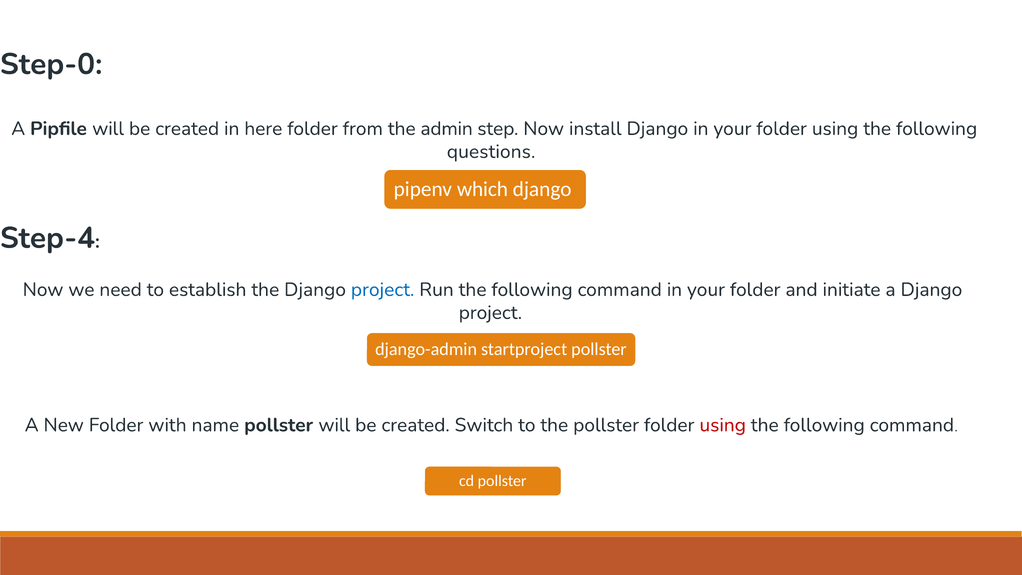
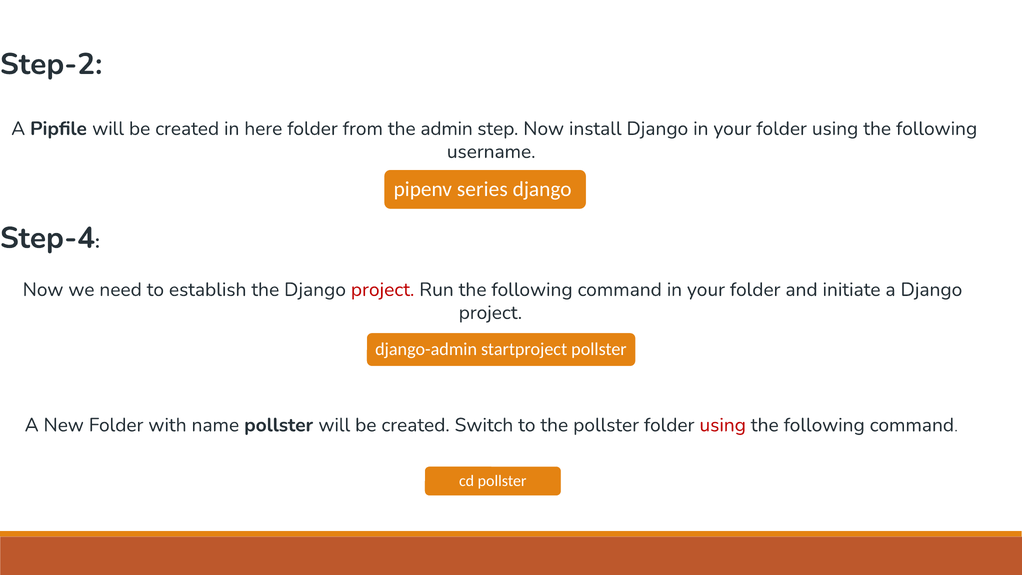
Step-0: Step-0 -> Step-2 (51, 64)
questions: questions -> username (491, 152)
which: which -> series (482, 189)
project colour: blue -> red (383, 290)
